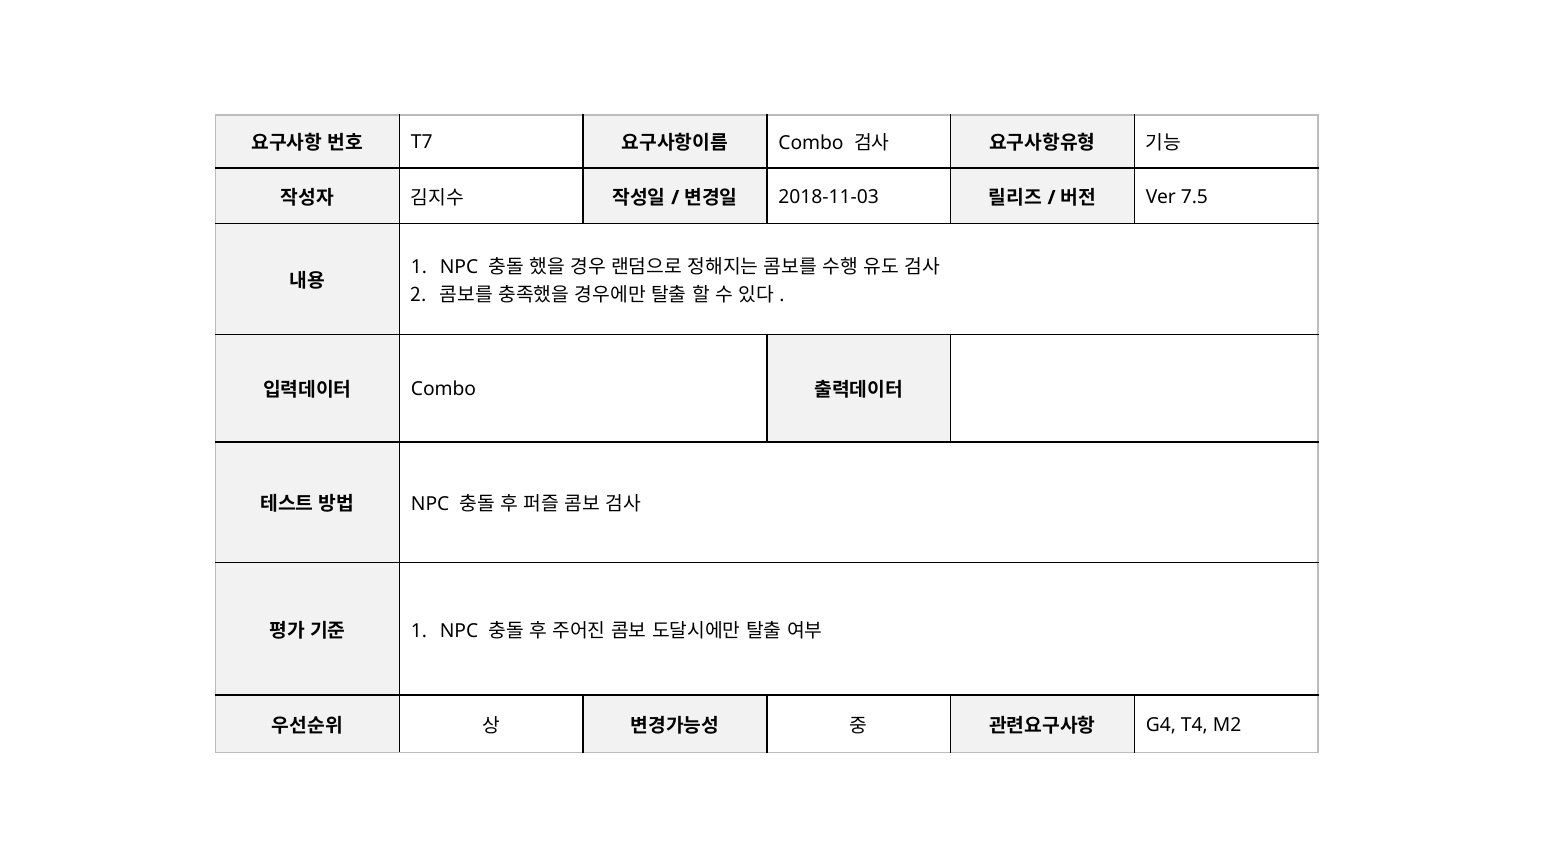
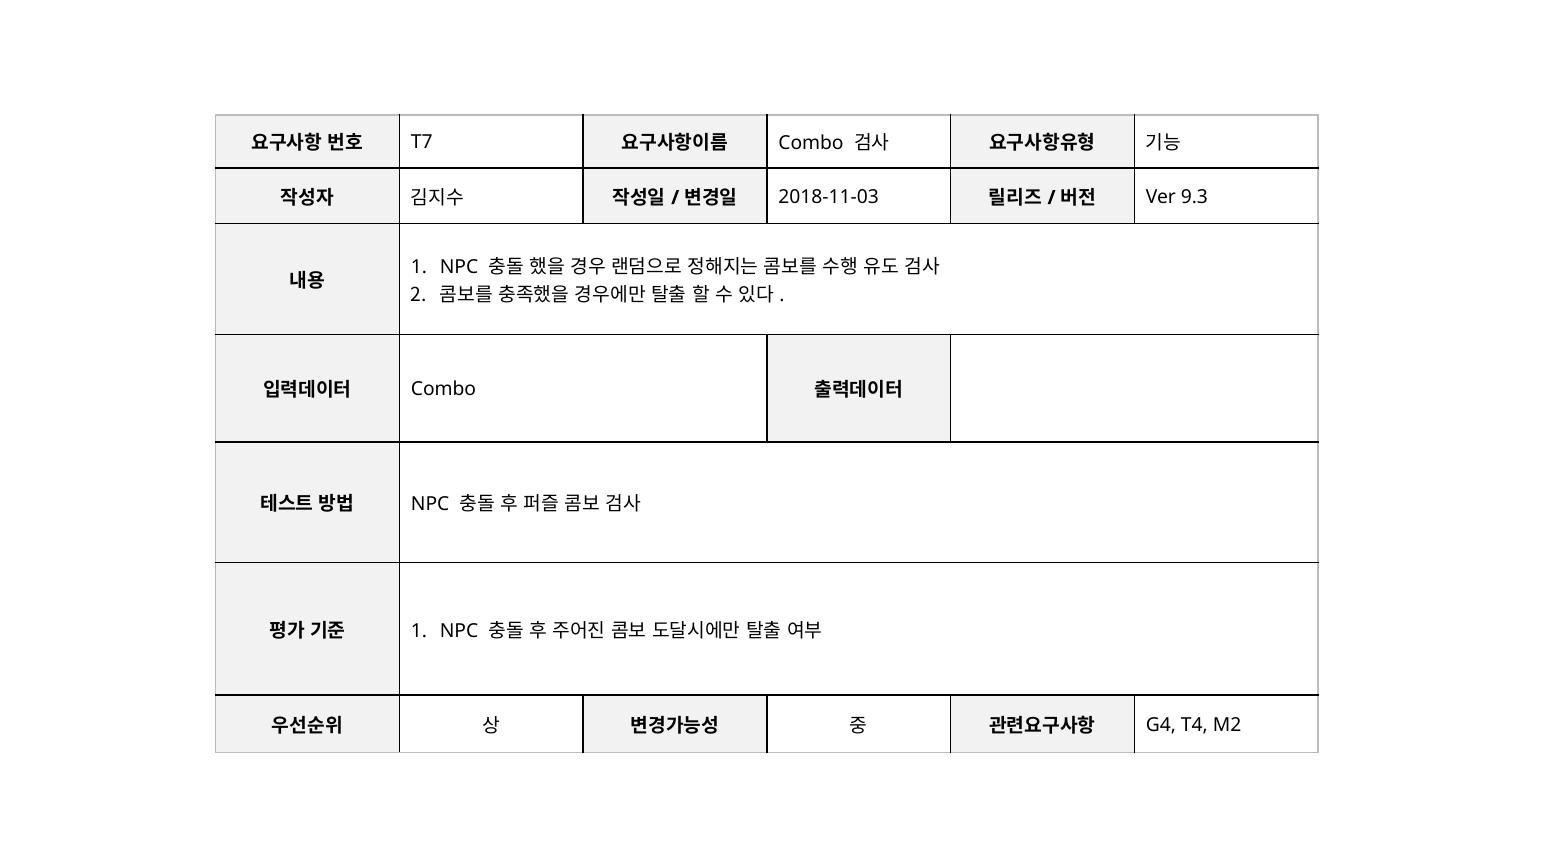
7.5: 7.5 -> 9.3 (1194, 197)
